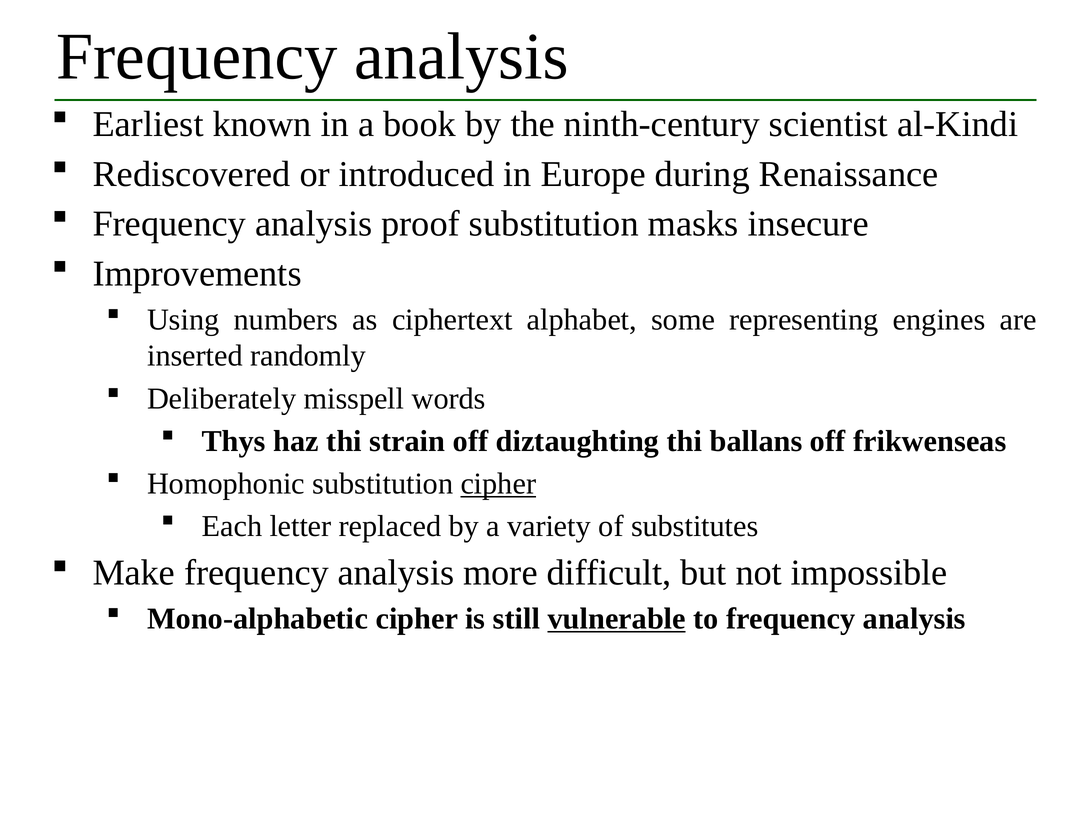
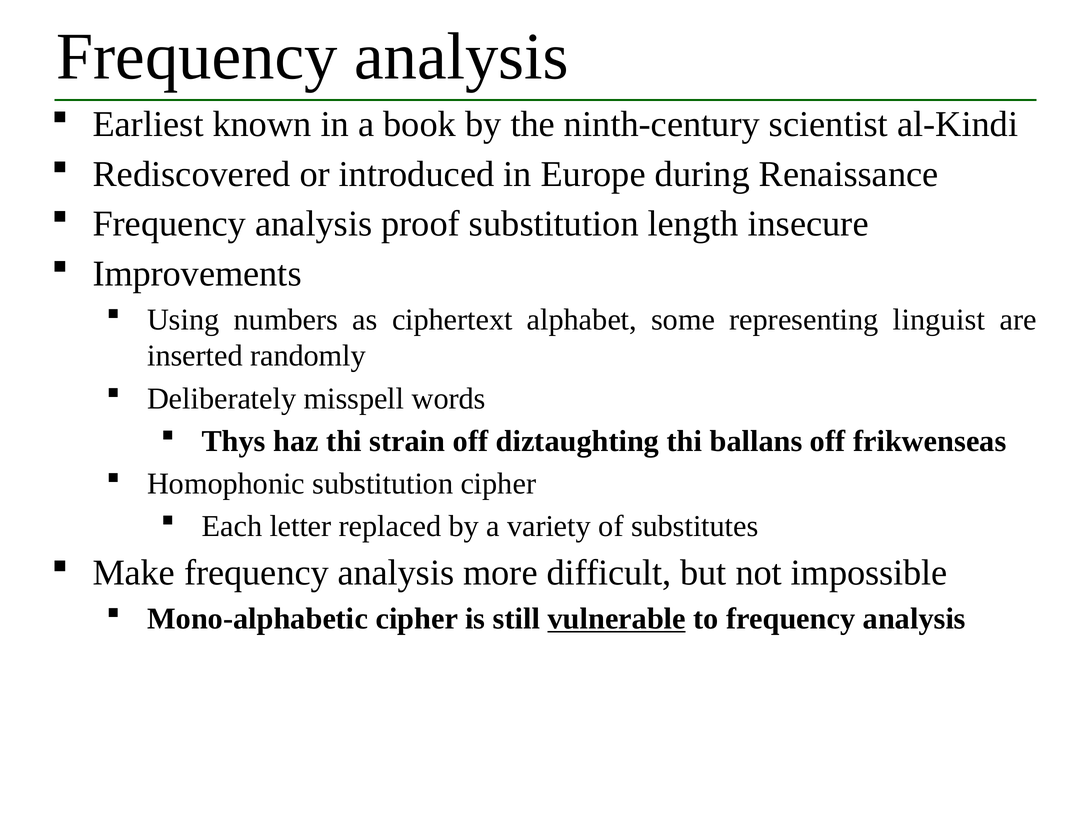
masks: masks -> length (693, 224)
engines: engines -> linguist (939, 320)
cipher underline: present -> none (498, 484)
